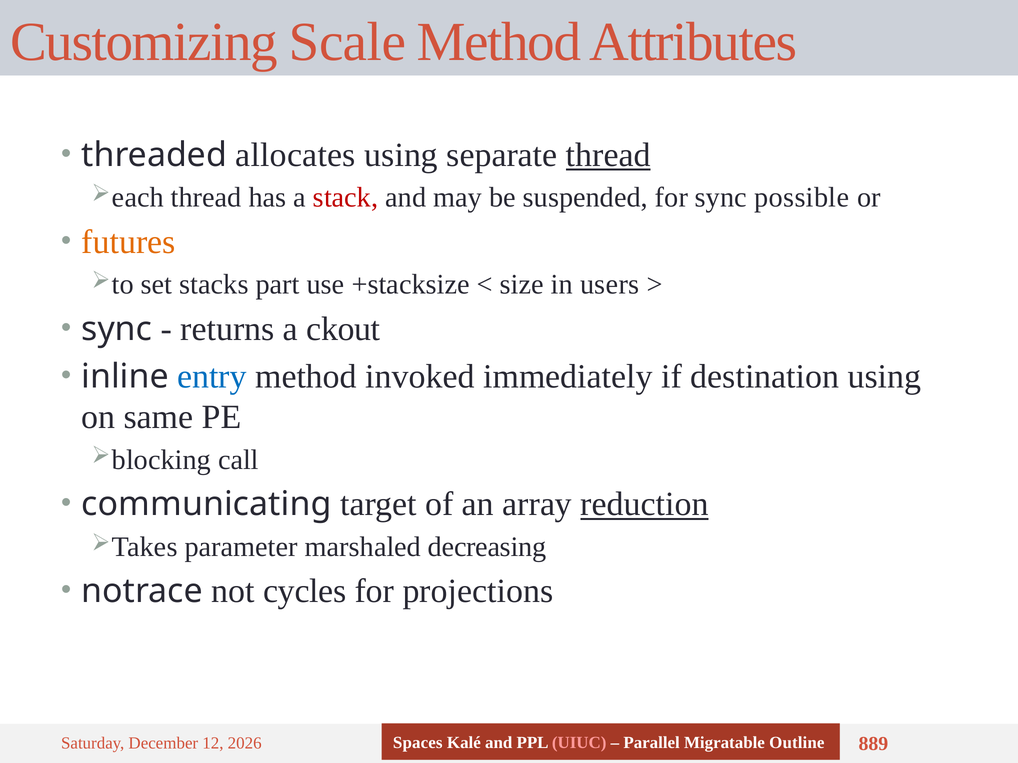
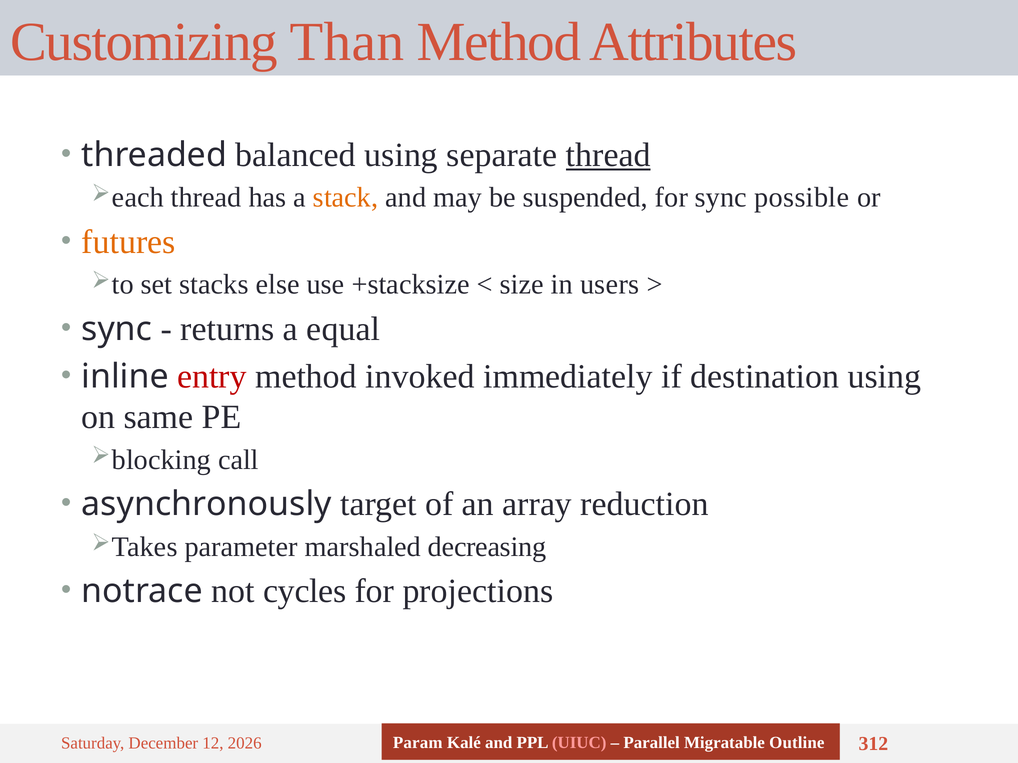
Scale: Scale -> Than (347, 42)
allocates: allocates -> balanced (296, 155)
stack colour: red -> orange (346, 198)
part: part -> else (278, 285)
ckout: ckout -> equal (343, 329)
entry colour: blue -> red (212, 377)
communicating: communicating -> asynchronously (207, 505)
reduction underline: present -> none (644, 505)
Spaces: Spaces -> Param (418, 743)
889: 889 -> 312 (873, 744)
